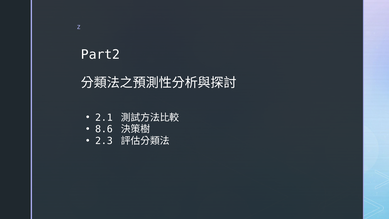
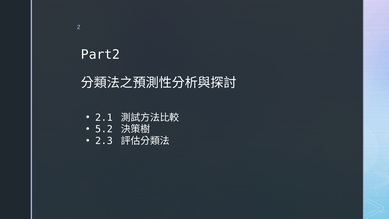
8.6: 8.6 -> 5.2 (104, 129)
